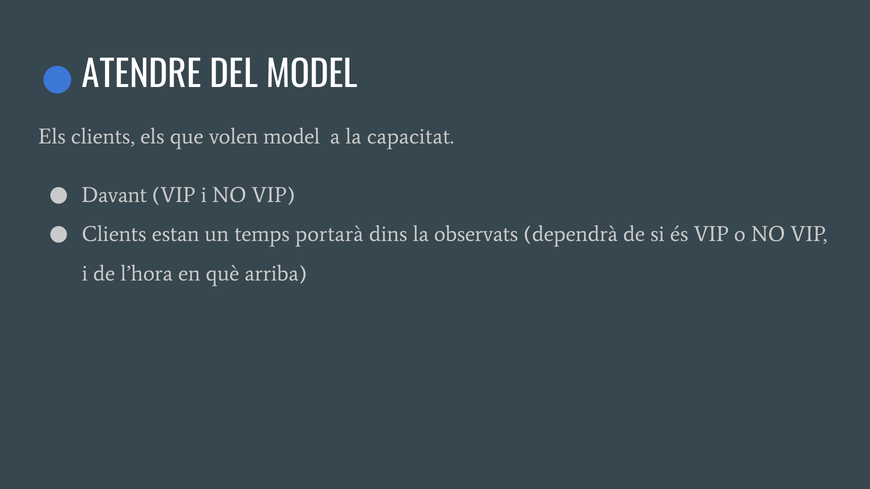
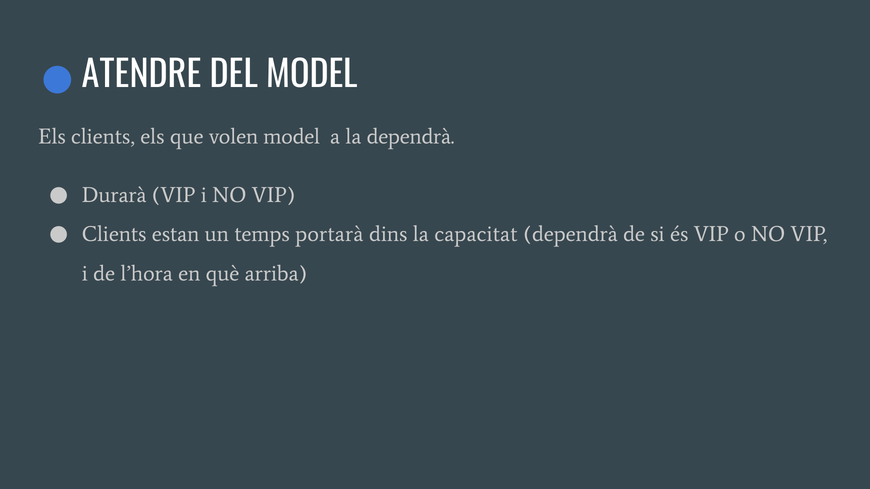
la capacitat: capacitat -> dependrà (411, 137)
Davant: Davant -> Durarà (114, 195)
observats: observats -> capacitat (476, 234)
